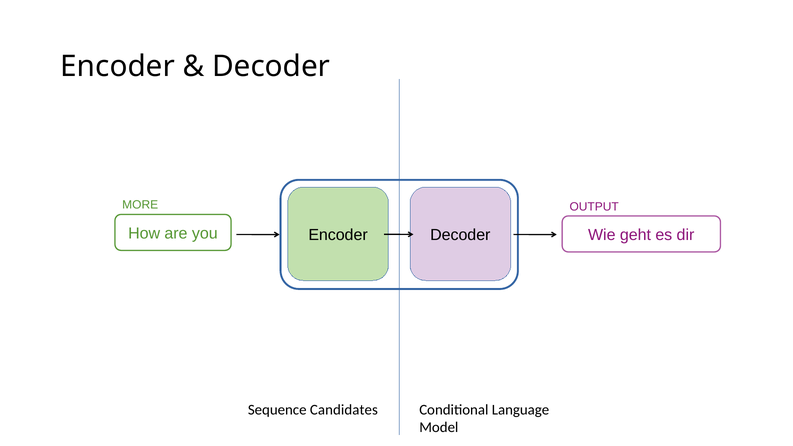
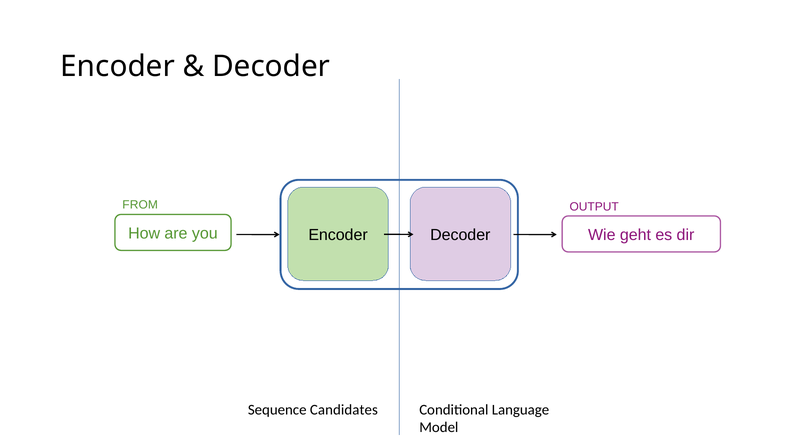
MORE: MORE -> FROM (140, 205)
